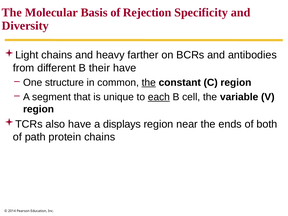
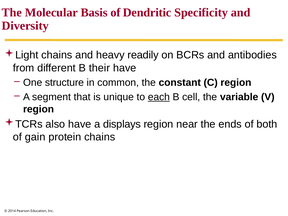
Rejection: Rejection -> Dendritic (147, 13)
farther: farther -> readily (143, 55)
the underline: present -> none (149, 83)
path: path -> gain (35, 137)
